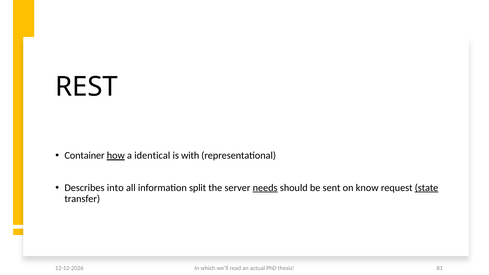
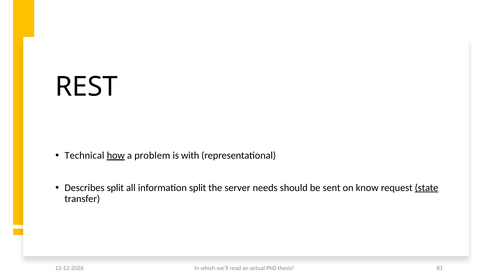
Container: Container -> Technical (84, 156)
identical: identical -> problem (152, 156)
Describes into: into -> split (115, 188)
needs underline: present -> none (265, 188)
